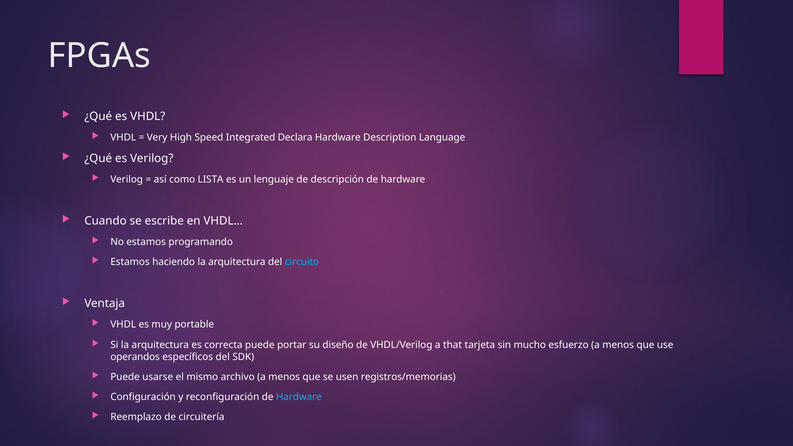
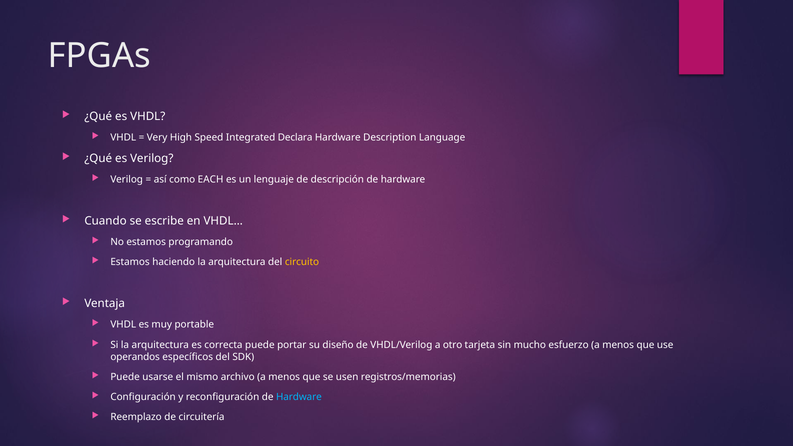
LISTA: LISTA -> EACH (211, 180)
circuito colour: light blue -> yellow (302, 262)
that: that -> otro (453, 345)
